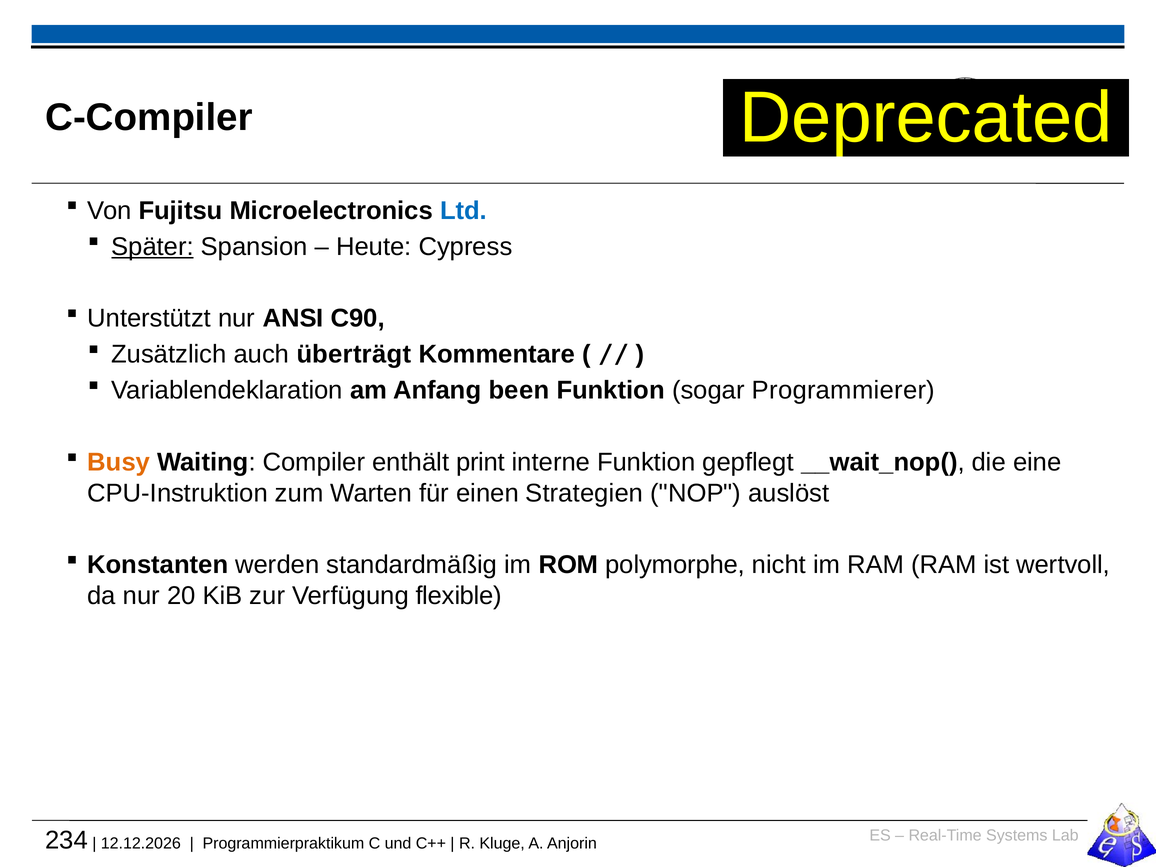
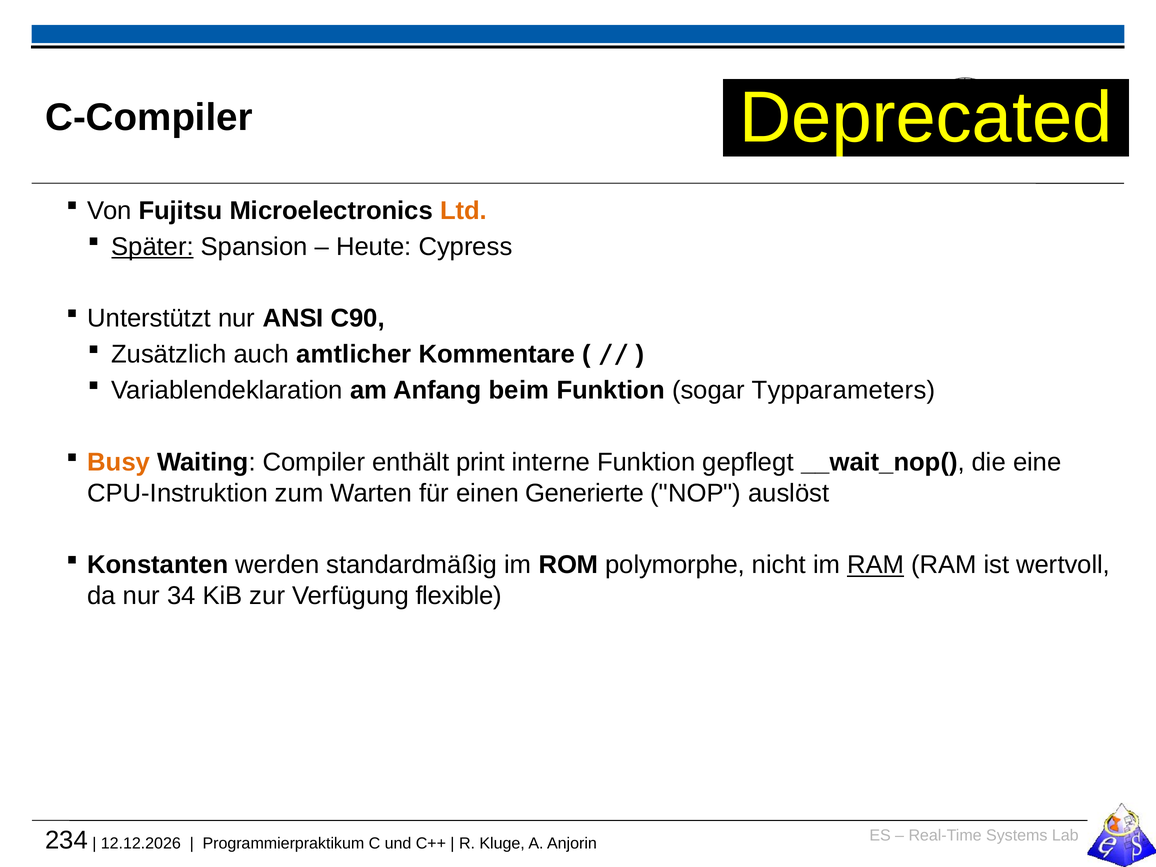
Ltd colour: blue -> orange (464, 211)
überträgt: überträgt -> amtlicher (354, 354)
been: been -> beim (519, 390)
Programmierer: Programmierer -> Typparameters (843, 390)
Strategien: Strategien -> Generierte (584, 493)
RAM underline: none -> present (876, 565)
20: 20 -> 34 (181, 596)
